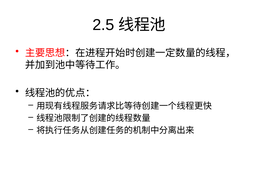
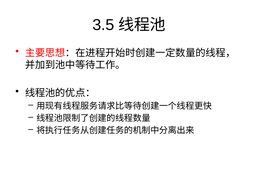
2.5: 2.5 -> 3.5 (103, 25)
